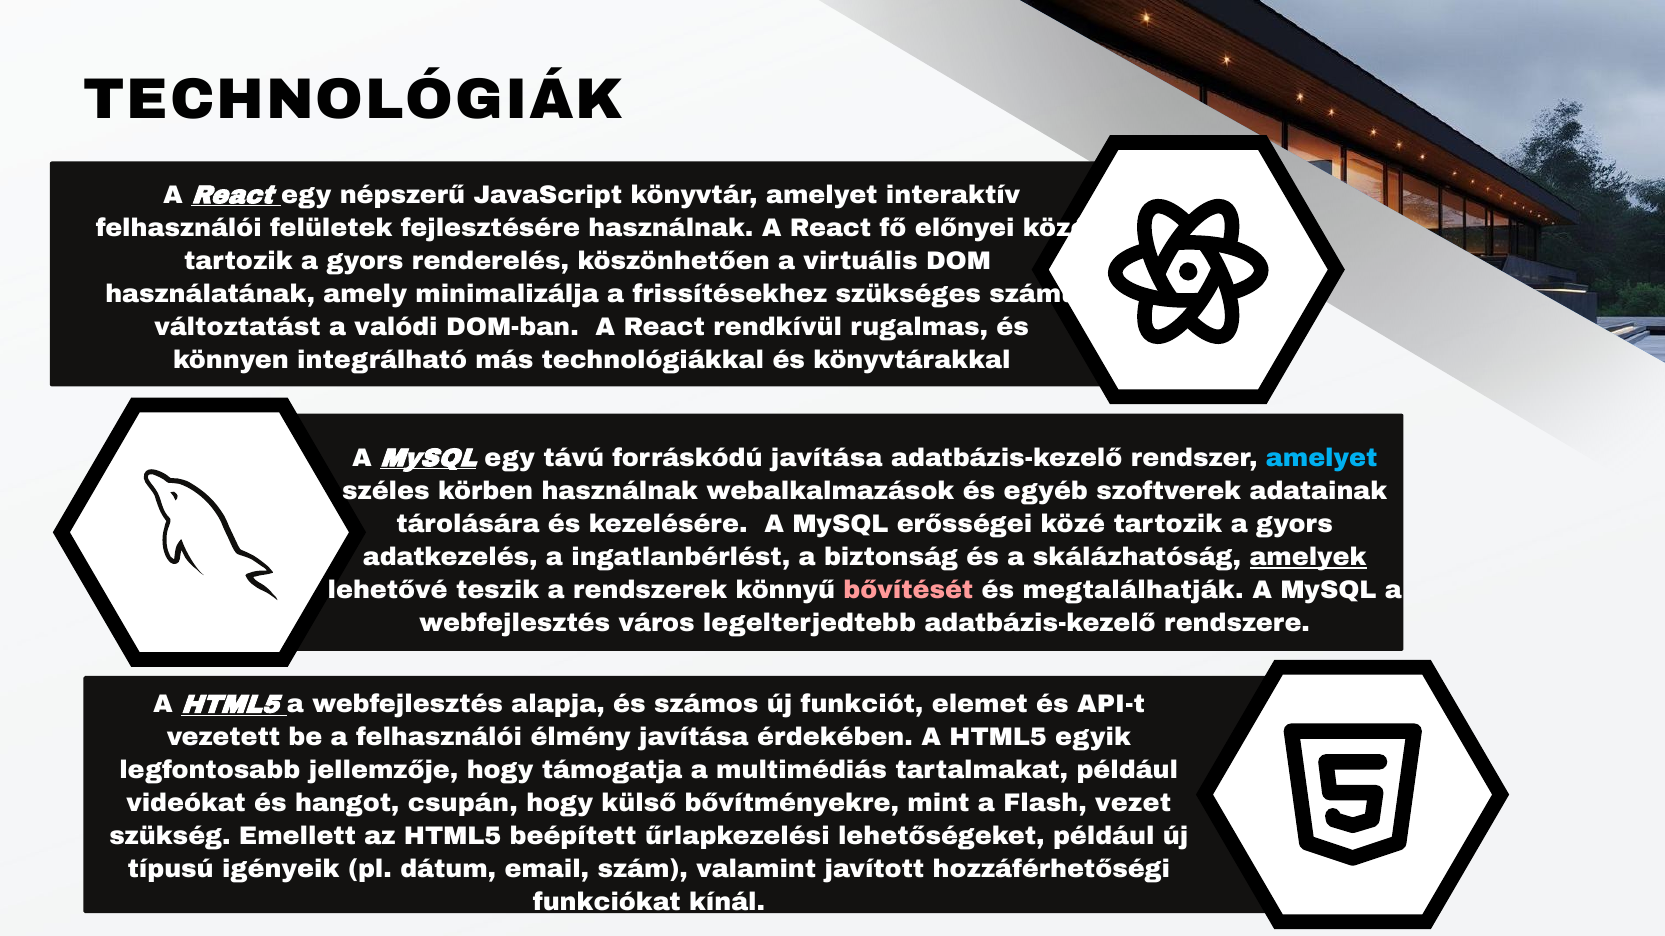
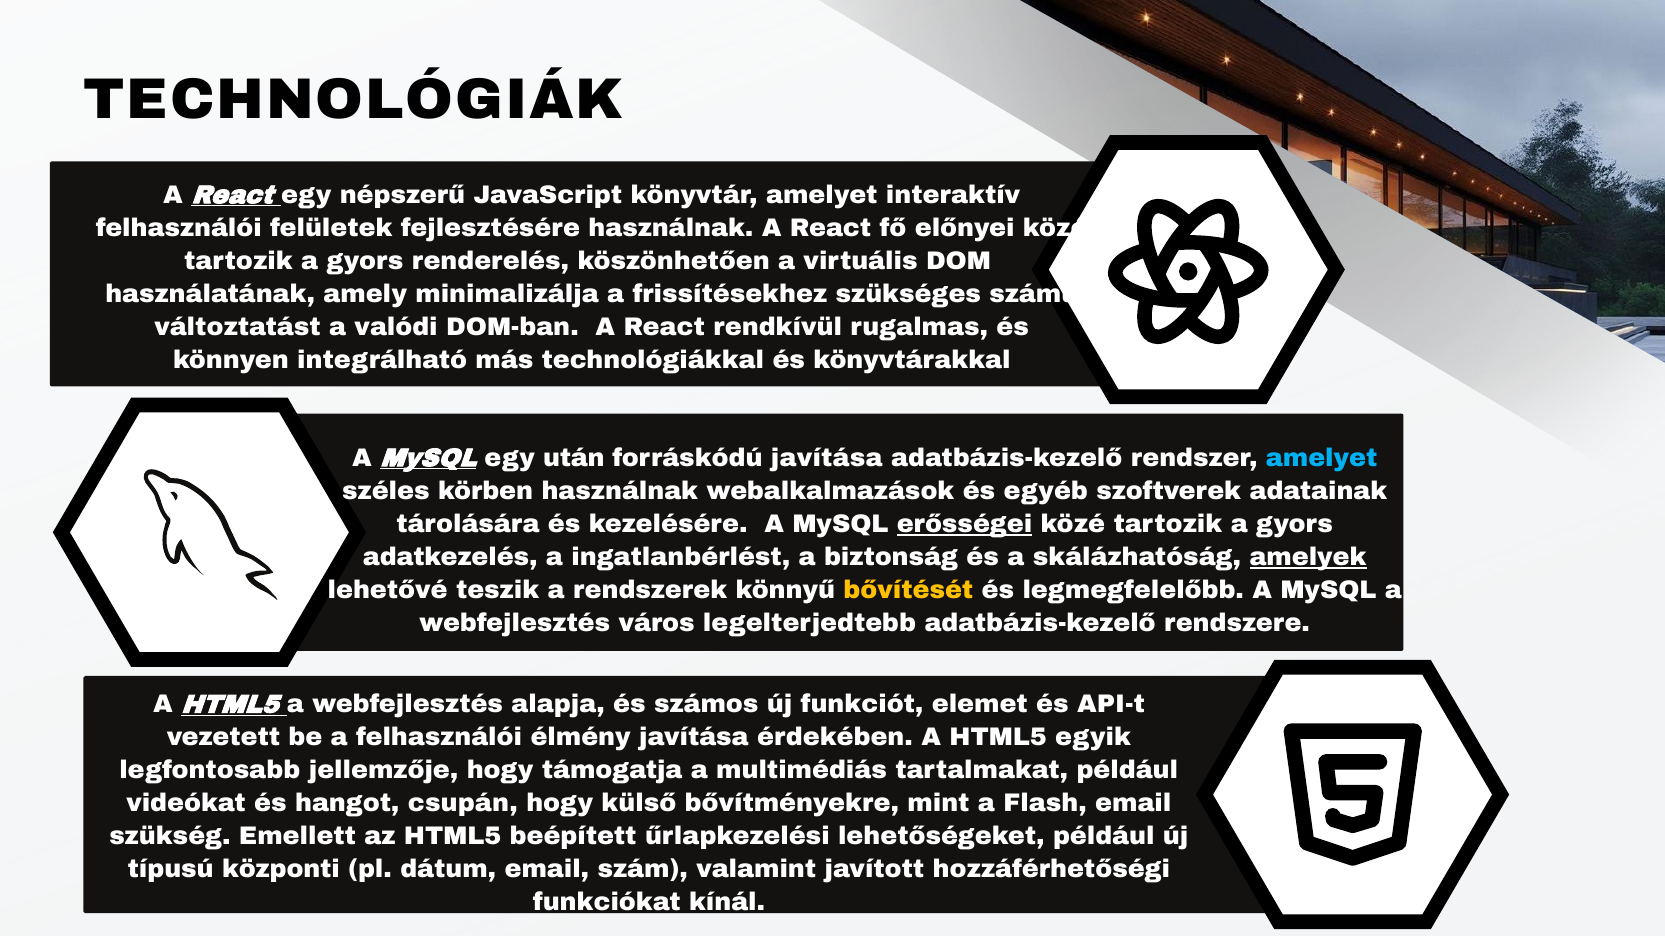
távú: távú -> után (574, 458)
erősségei underline: none -> present (965, 524)
bővítését colour: pink -> yellow (908, 590)
megtalálhatják: megtalálhatják -> legmegfelelőbb (1133, 590)
Flash vezet: vezet -> email (1133, 804)
igényeik: igényeik -> központi (281, 870)
